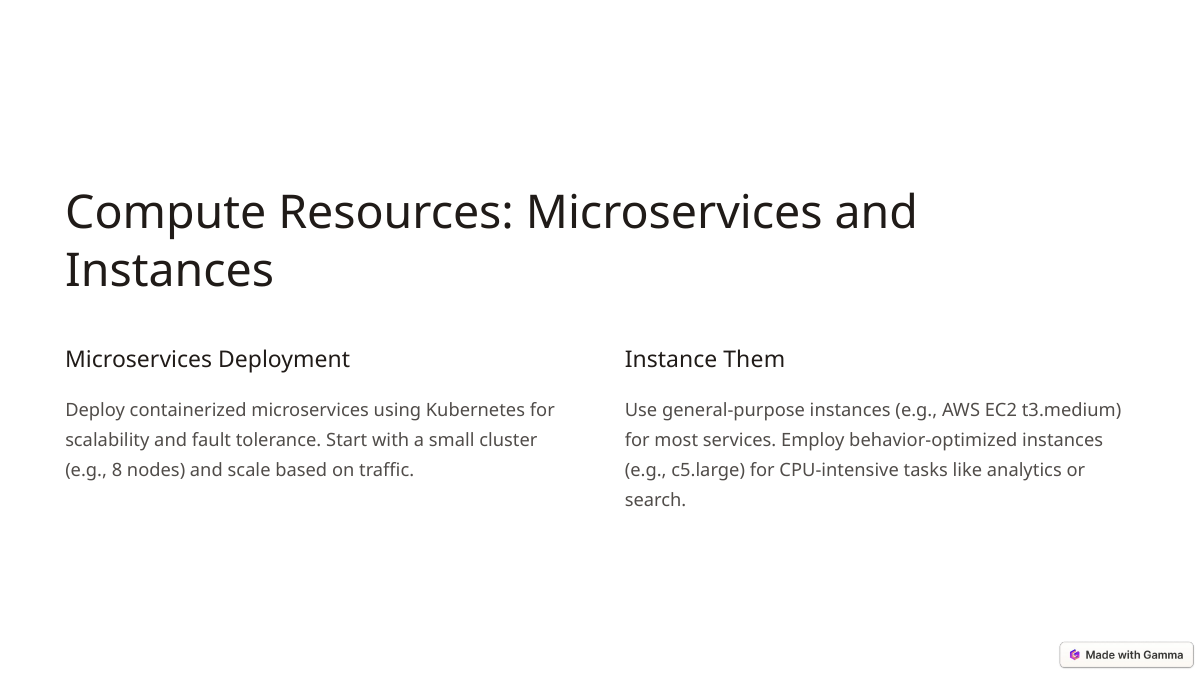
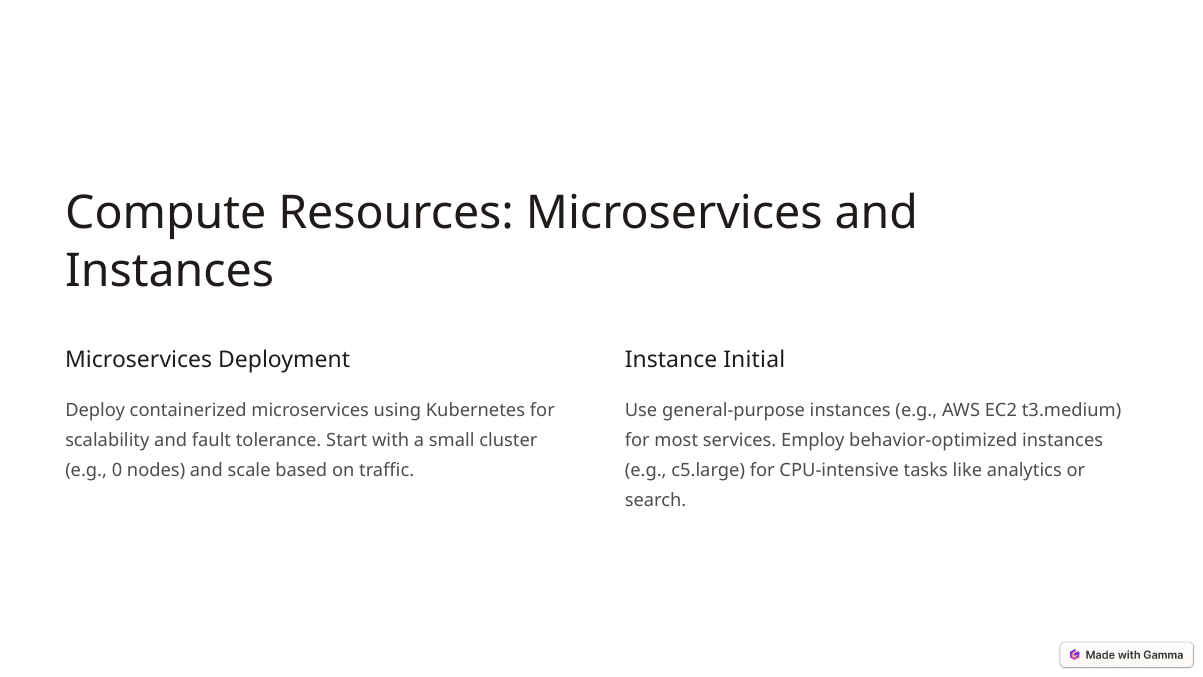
Them: Them -> Initial (754, 359)
8: 8 -> 0 (117, 470)
